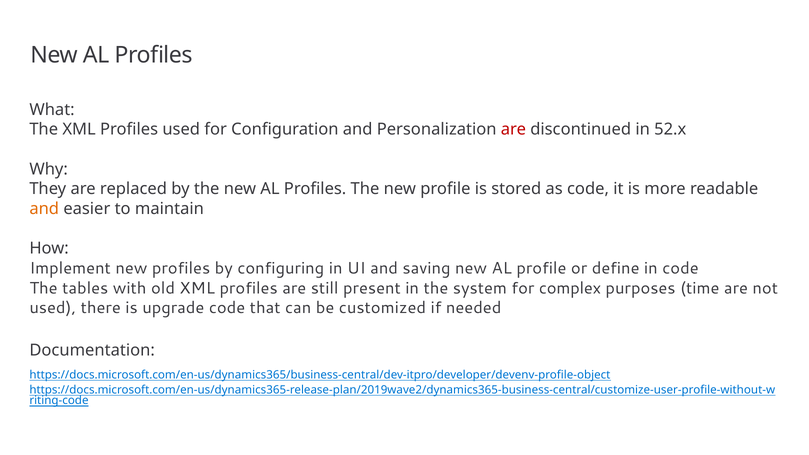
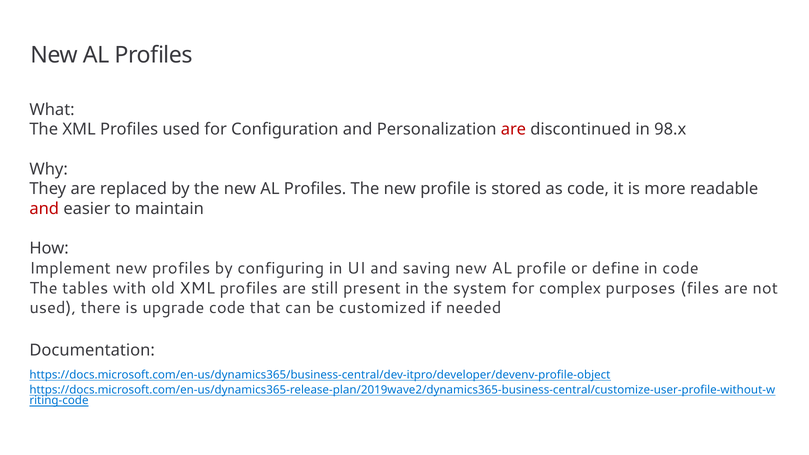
52.x: 52.x -> 98.x (670, 129)
and colour: orange -> red (44, 209)
time: time -> files (700, 288)
